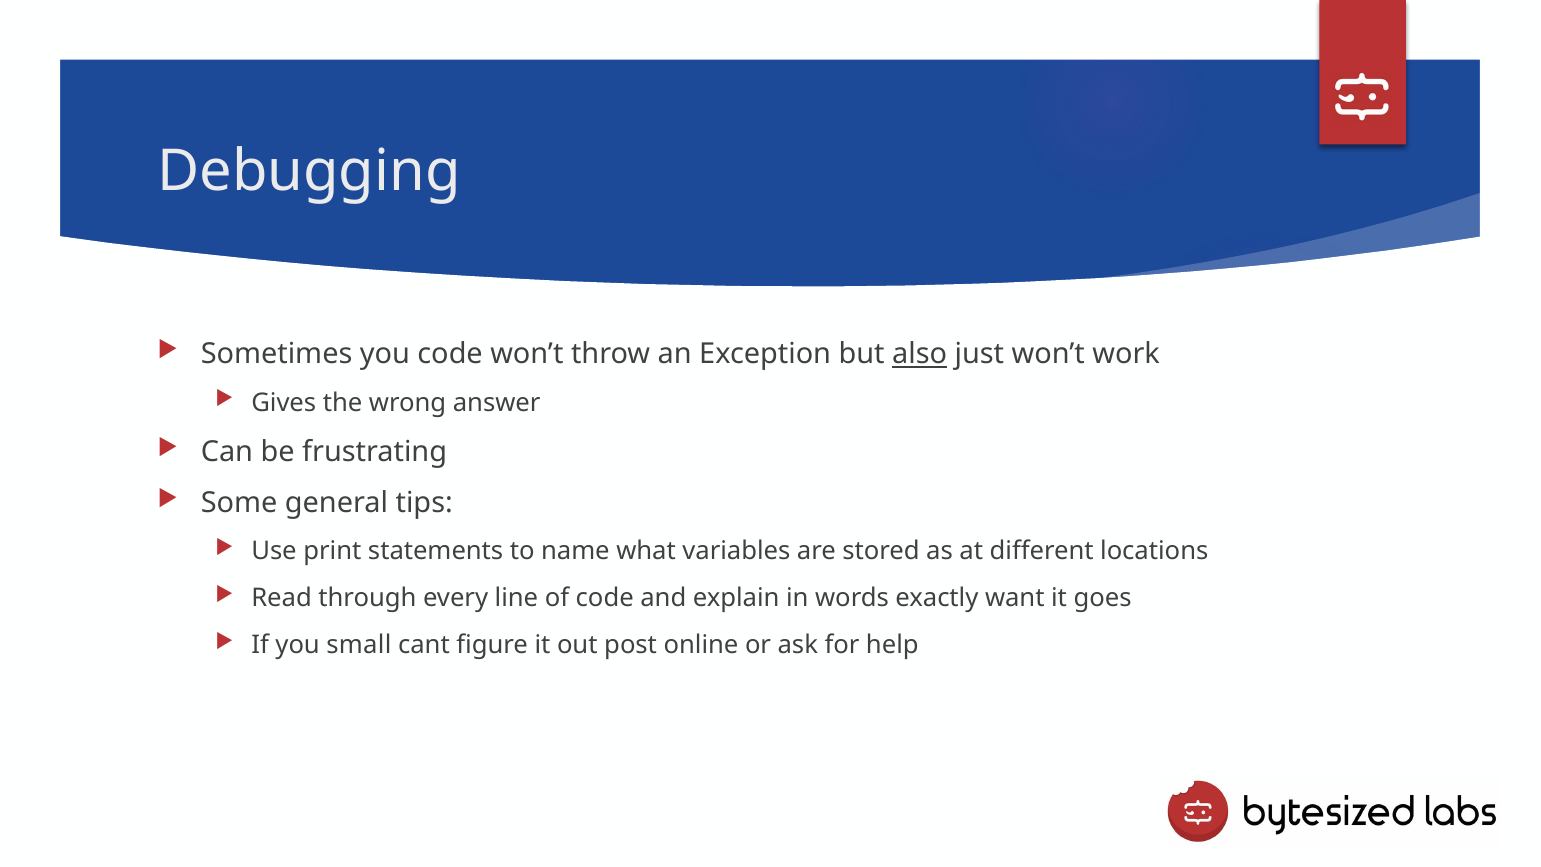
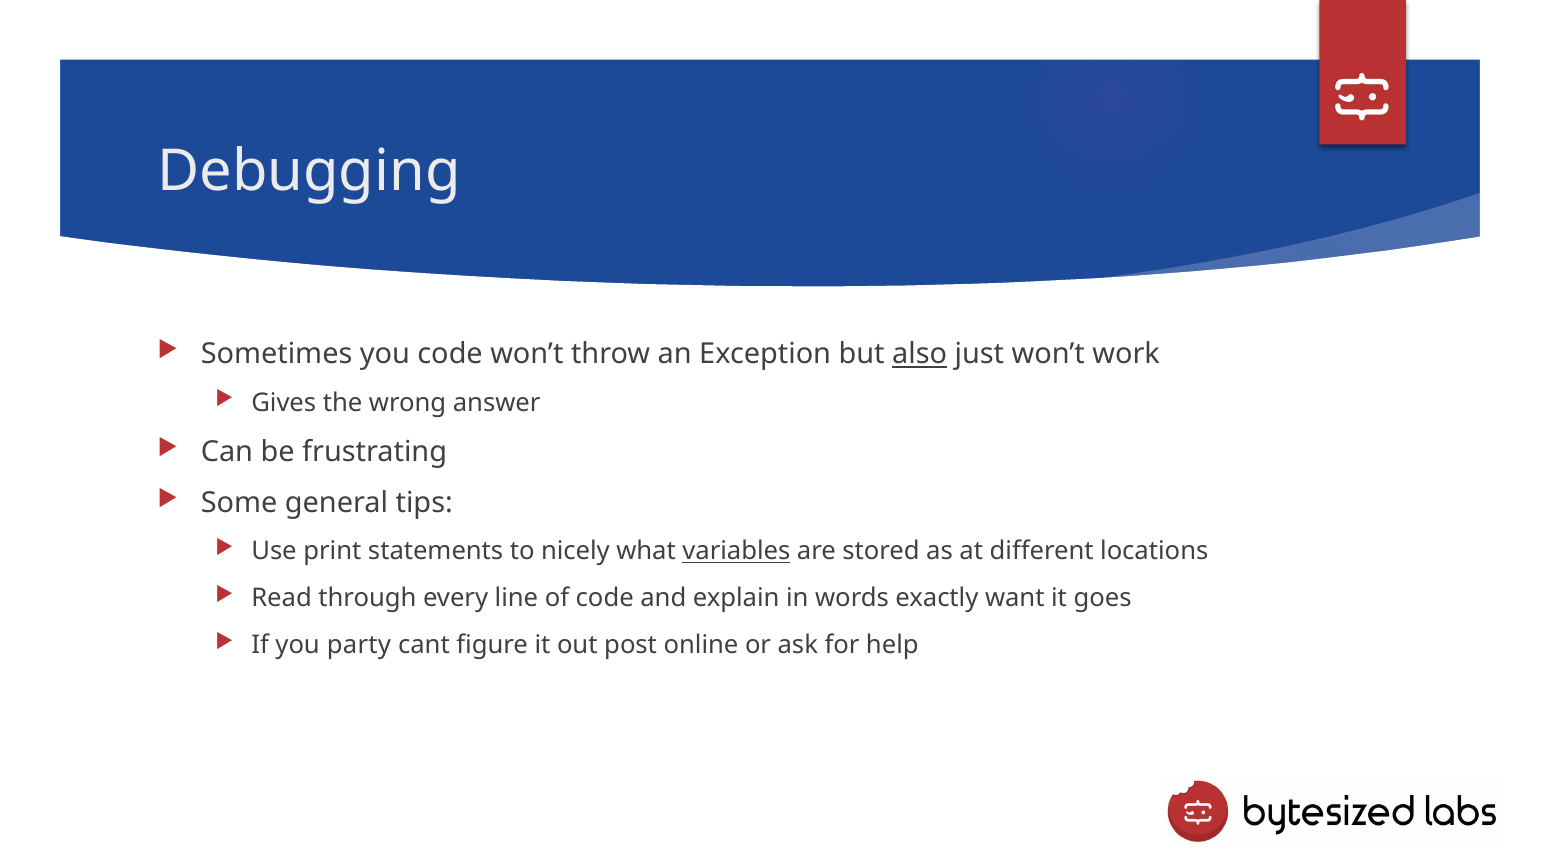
name: name -> nicely (575, 551)
variables underline: none -> present (736, 551)
small: small -> party (359, 645)
